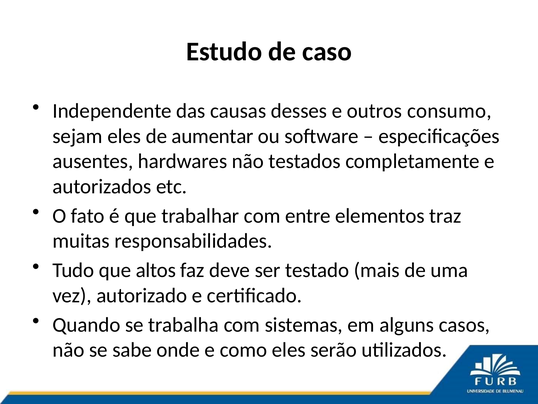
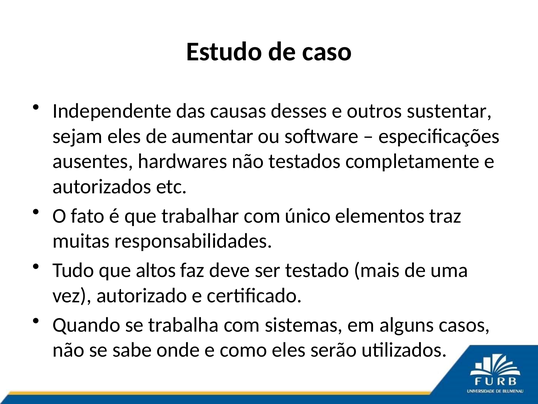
consumo: consumo -> sustentar (449, 111)
entre: entre -> único (308, 216)
